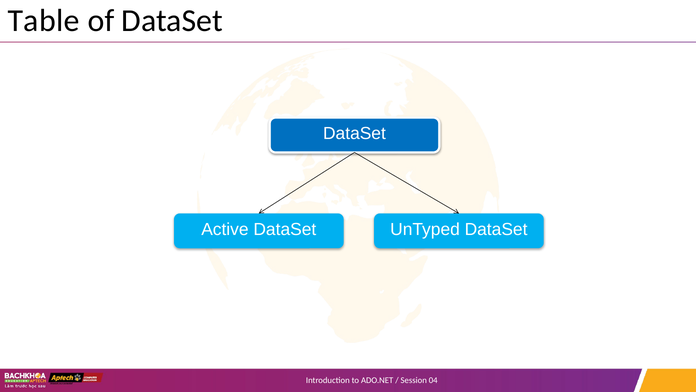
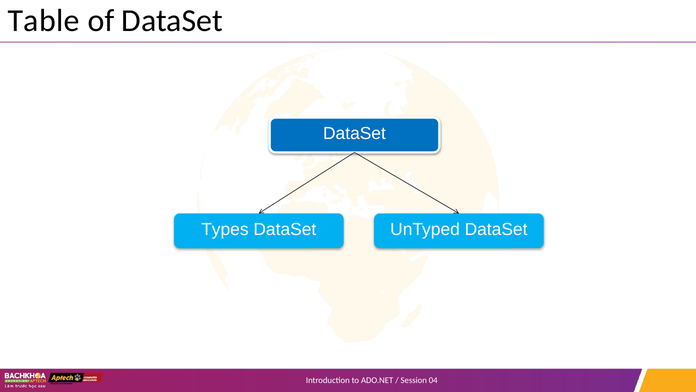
Active: Active -> Types (225, 229)
